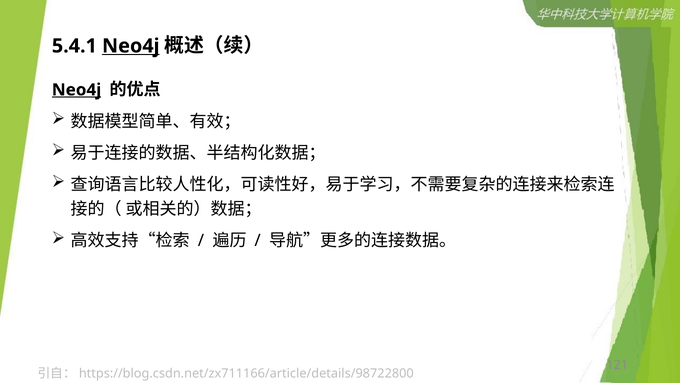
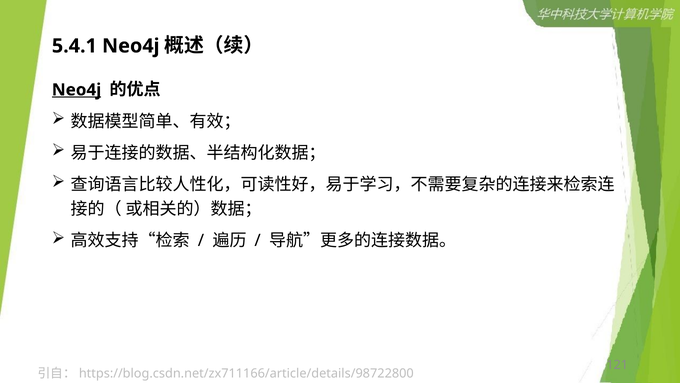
Neo4j underline: present -> none (131, 46)
